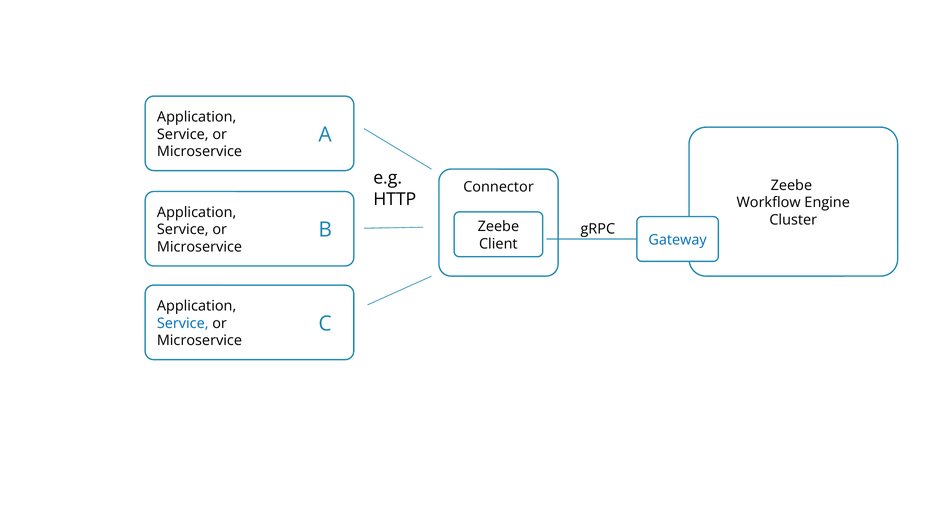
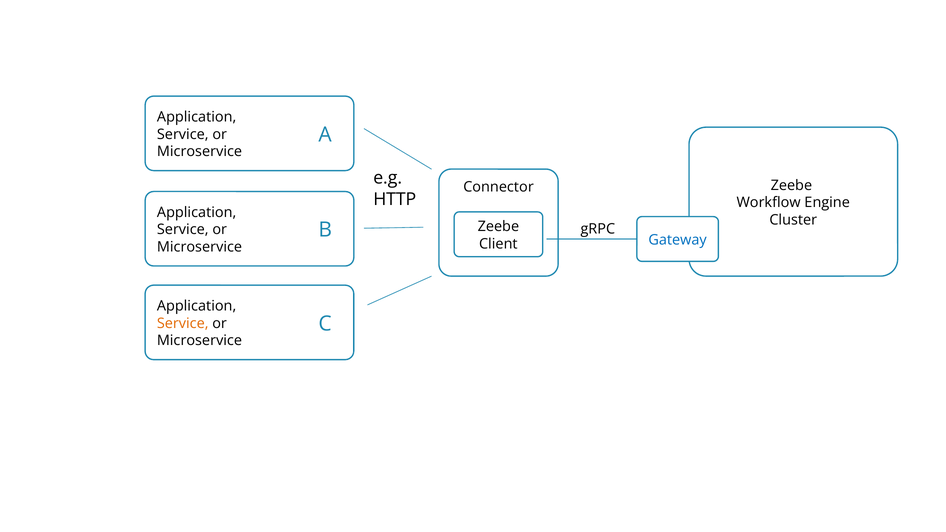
Service colour: blue -> orange (183, 323)
